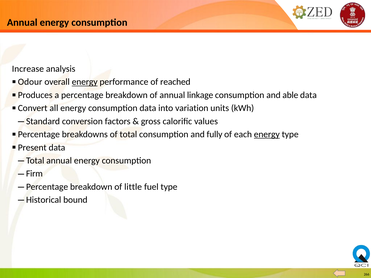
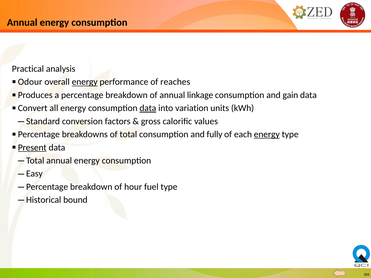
Increase: Increase -> Practical (28, 69)
reached: reached -> reaches (175, 82)
able: able -> gain (290, 95)
data underline: none -> present (148, 108)
Present underline: none -> present (32, 148)
Firm: Firm -> Easy (34, 174)
little: little -> hour (133, 187)
